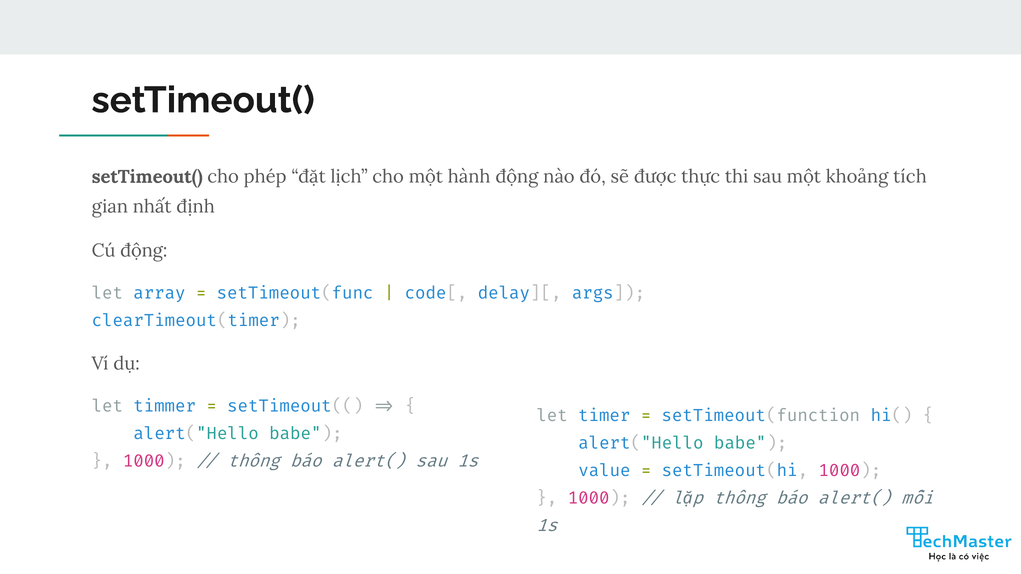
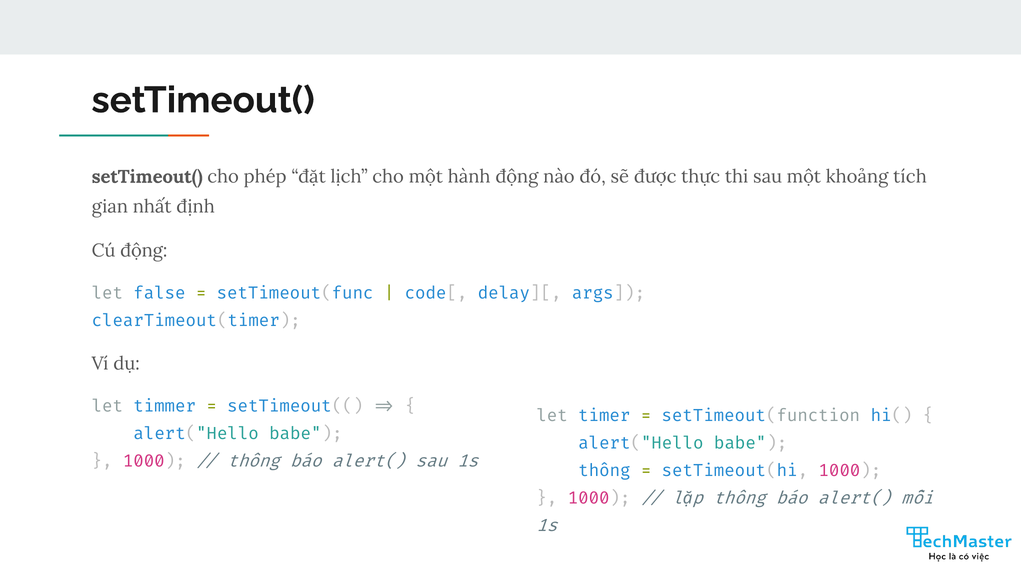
array: array -> false (159, 293)
value: value -> thông (604, 471)
